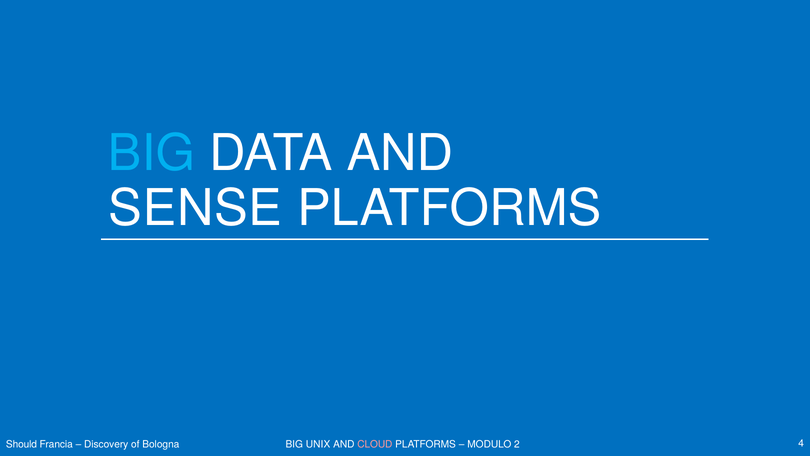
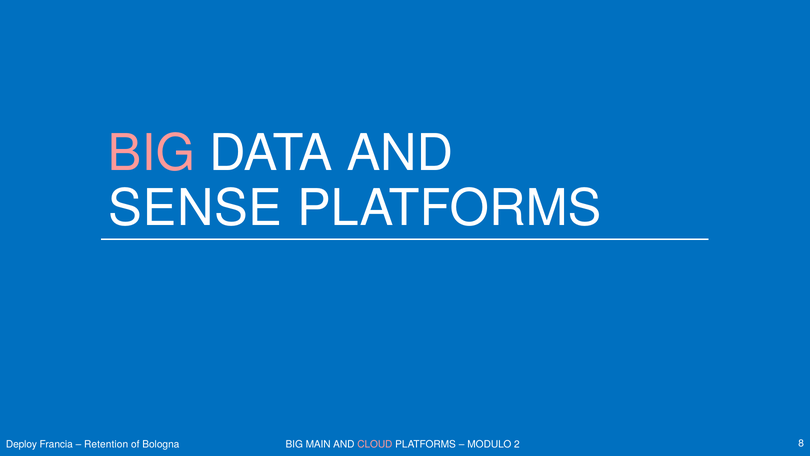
BIG colour: light blue -> pink (152, 154)
Should: Should -> Deploy (21, 444)
Discovery: Discovery -> Retention (106, 444)
UNIX: UNIX -> MAIN (318, 444)
4: 4 -> 8 (801, 443)
